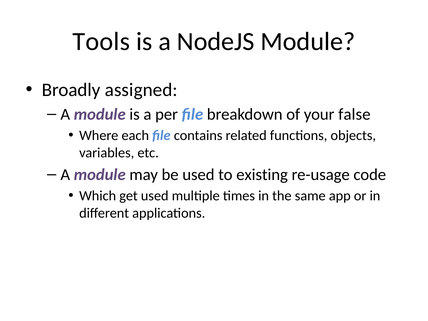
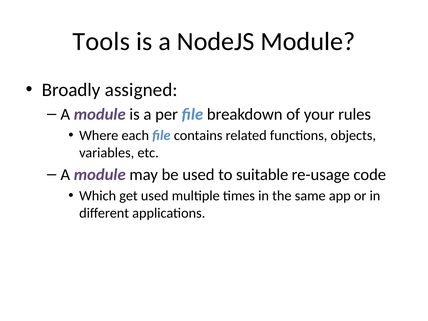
false: false -> rules (355, 114)
existing: existing -> suitable (262, 175)
